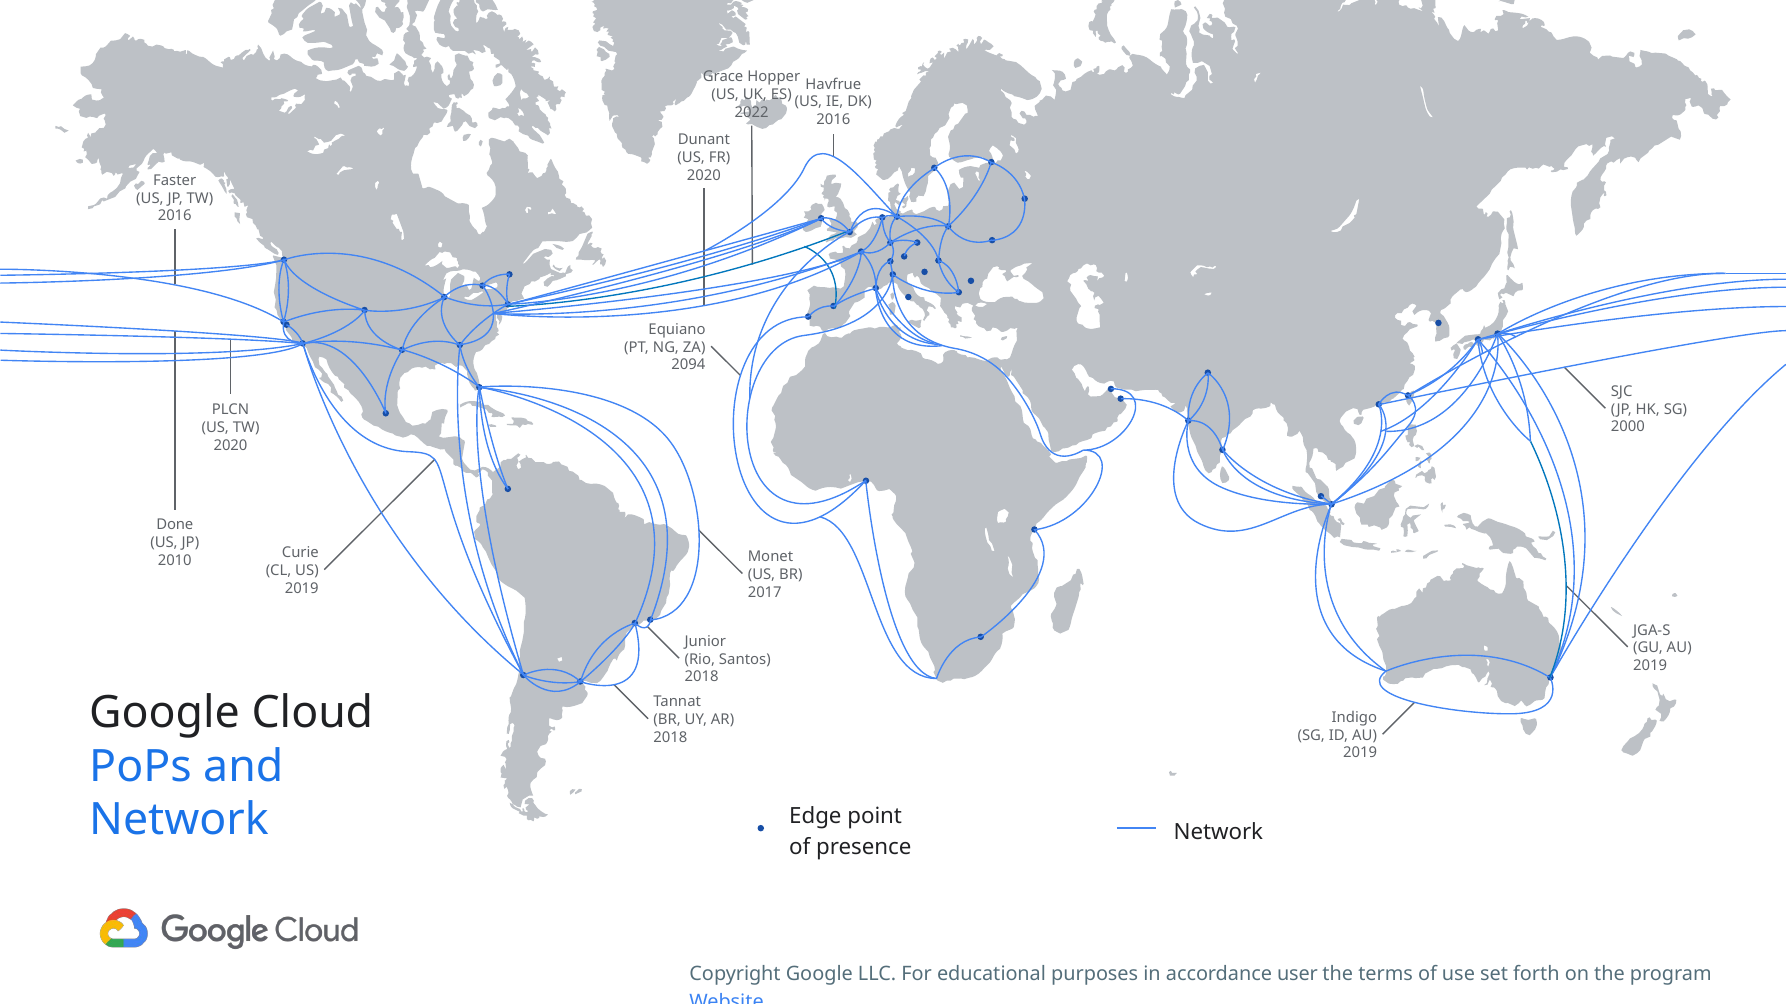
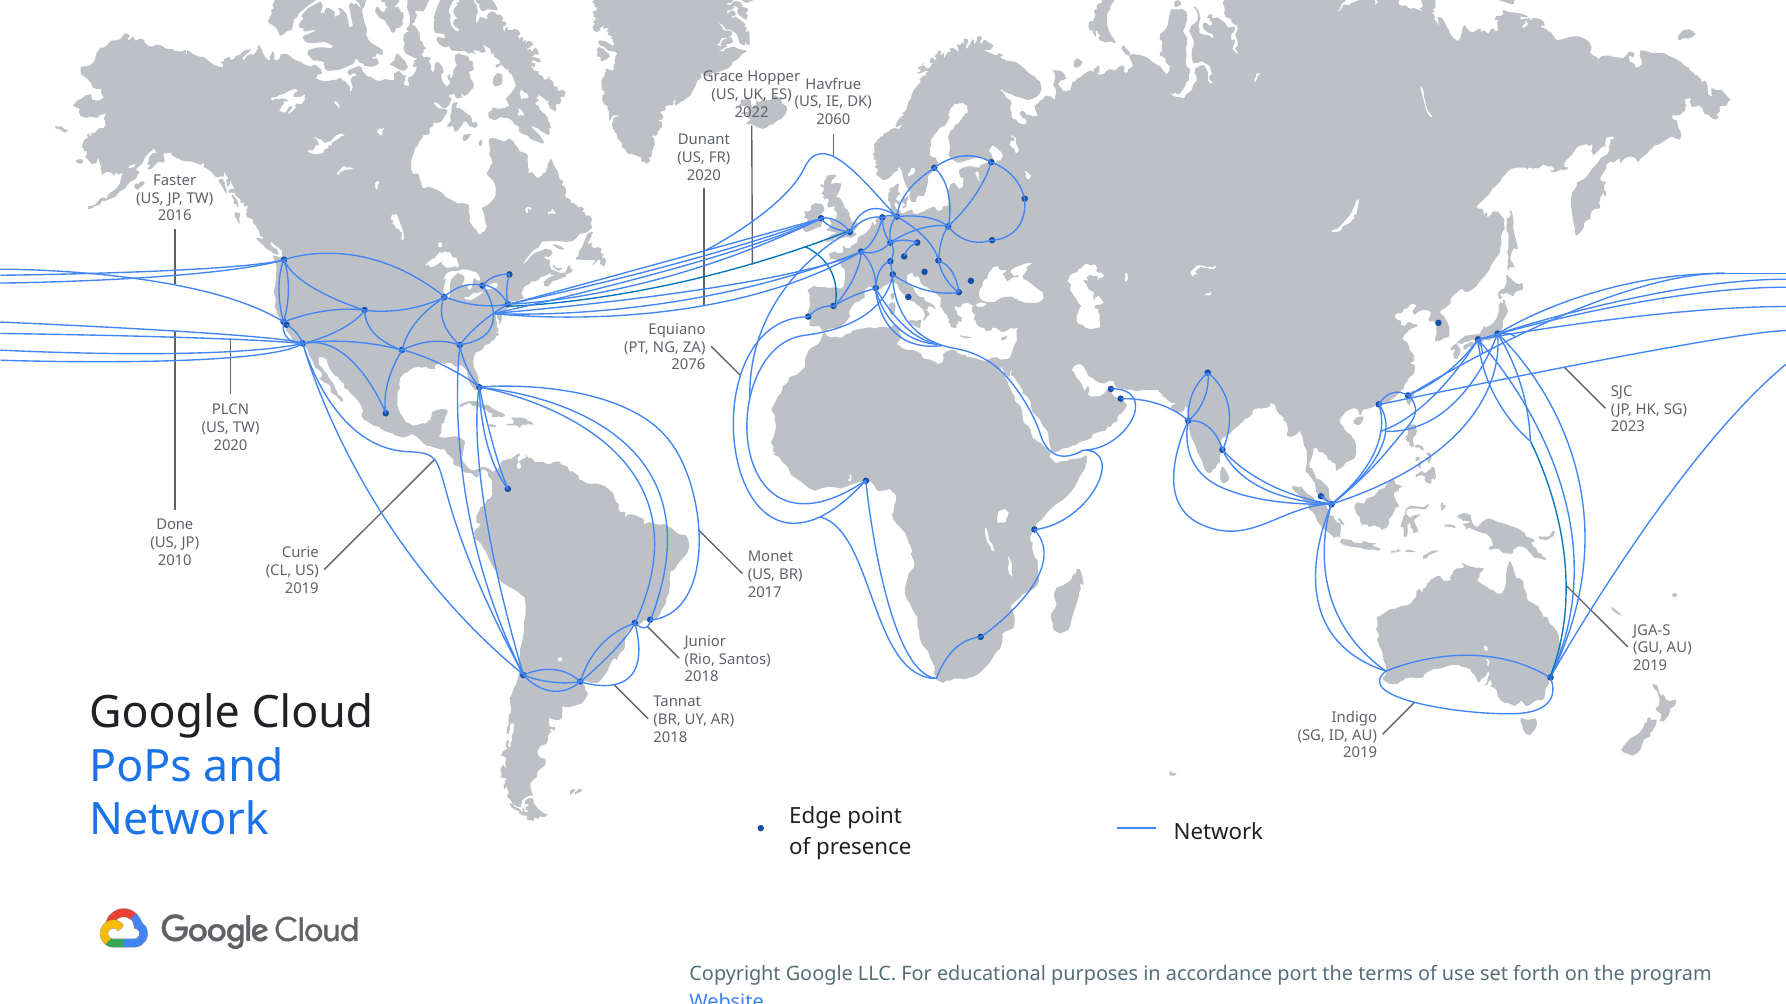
2016: 2016 -> 2060 (833, 120)
2094: 2094 -> 2076 (688, 365)
2000: 2000 -> 2023 (1628, 427)
user: user -> port (1297, 975)
